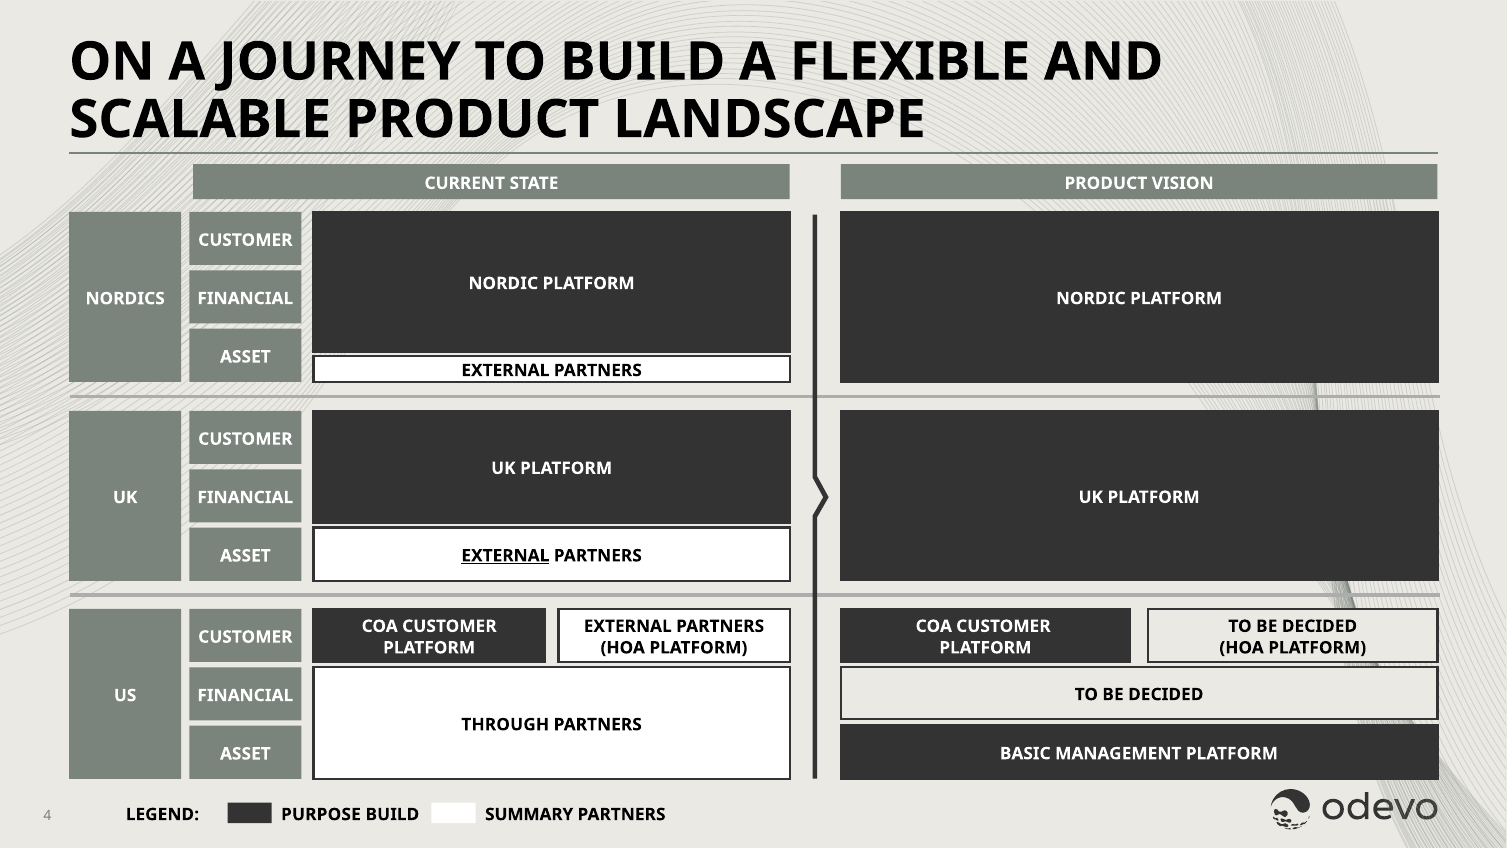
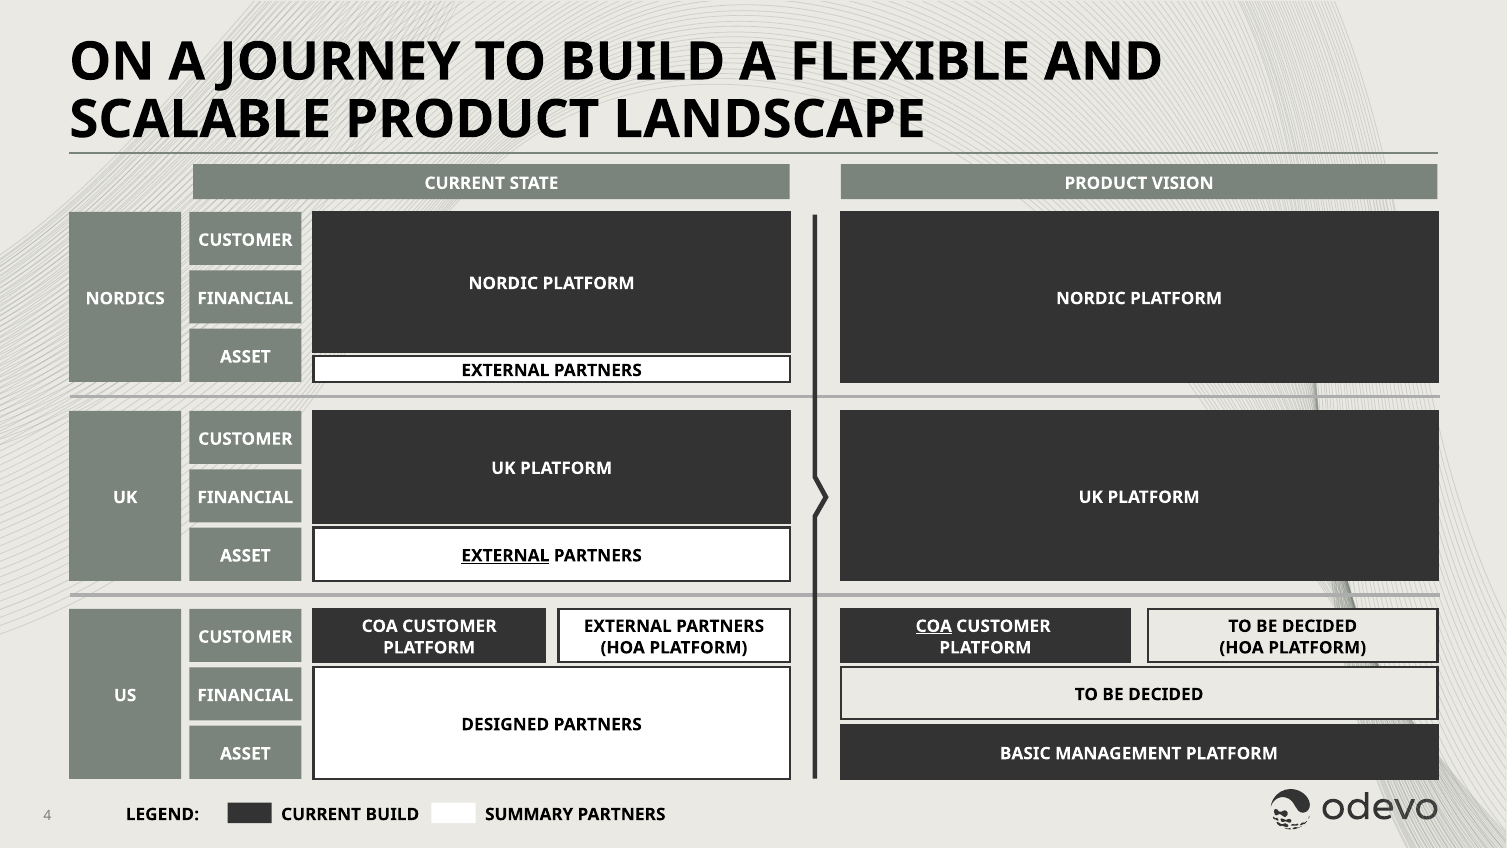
COA underline: none -> present (934, 626)
THROUGH: THROUGH -> DESIGNED (505, 724)
LEGEND PURPOSE: PURPOSE -> CURRENT (321, 814)
